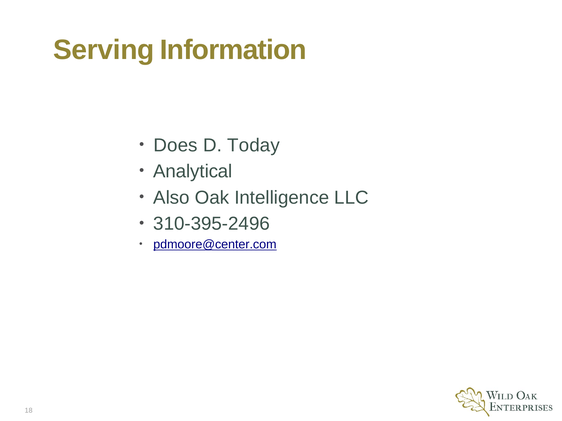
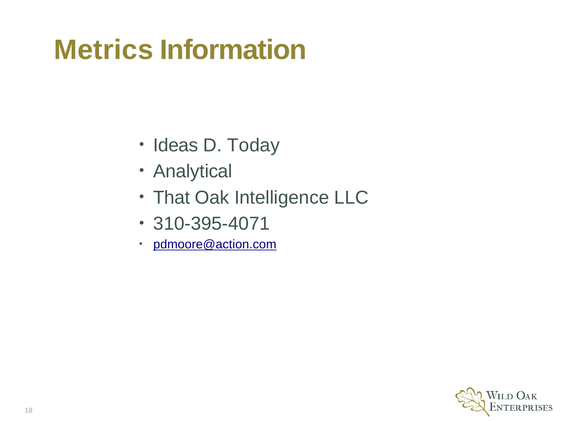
Serving: Serving -> Metrics (104, 50)
Does: Does -> Ideas (176, 145)
Also: Also -> That (172, 198)
310-395-2496: 310-395-2496 -> 310-395-4071 (212, 224)
pdmoore@center.com: pdmoore@center.com -> pdmoore@action.com (215, 245)
